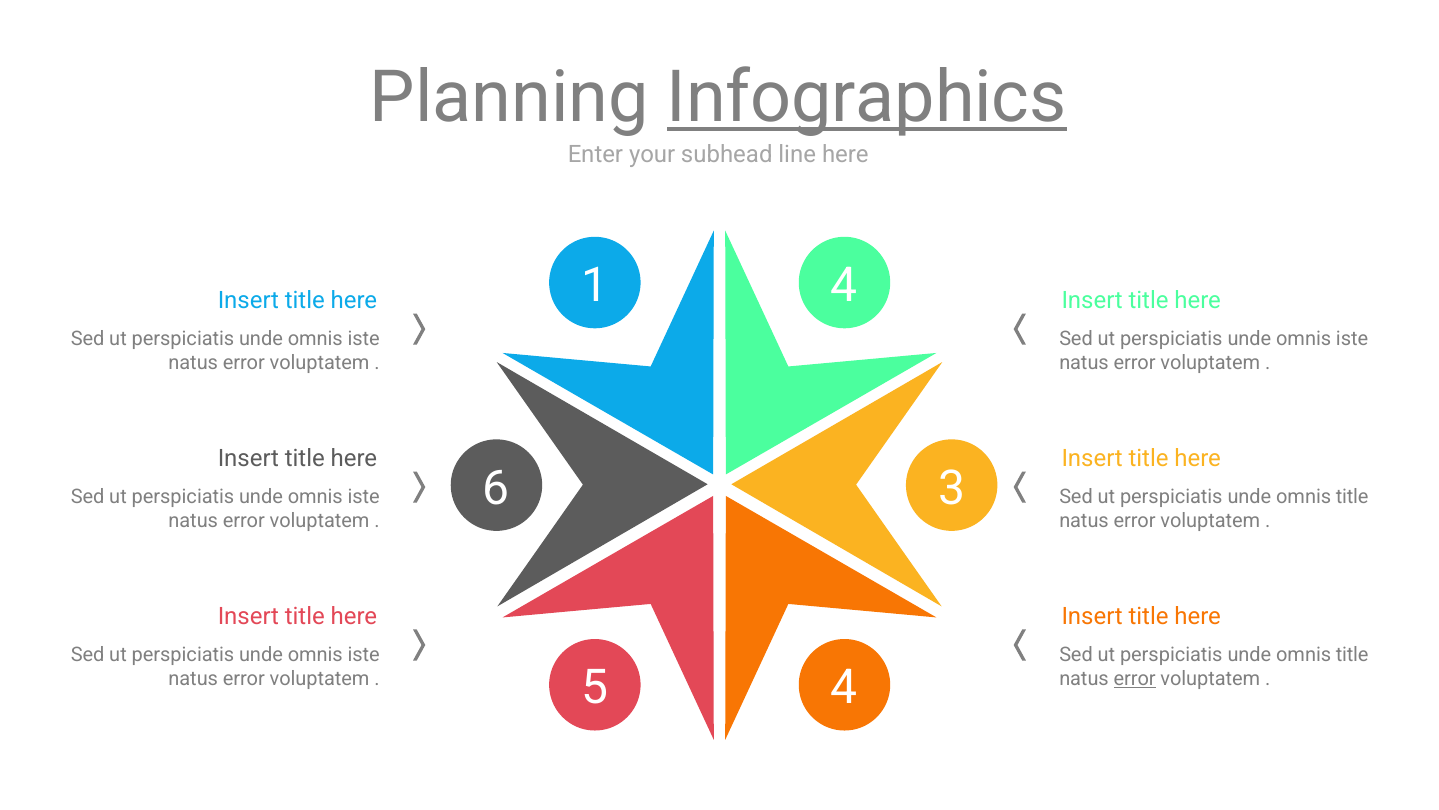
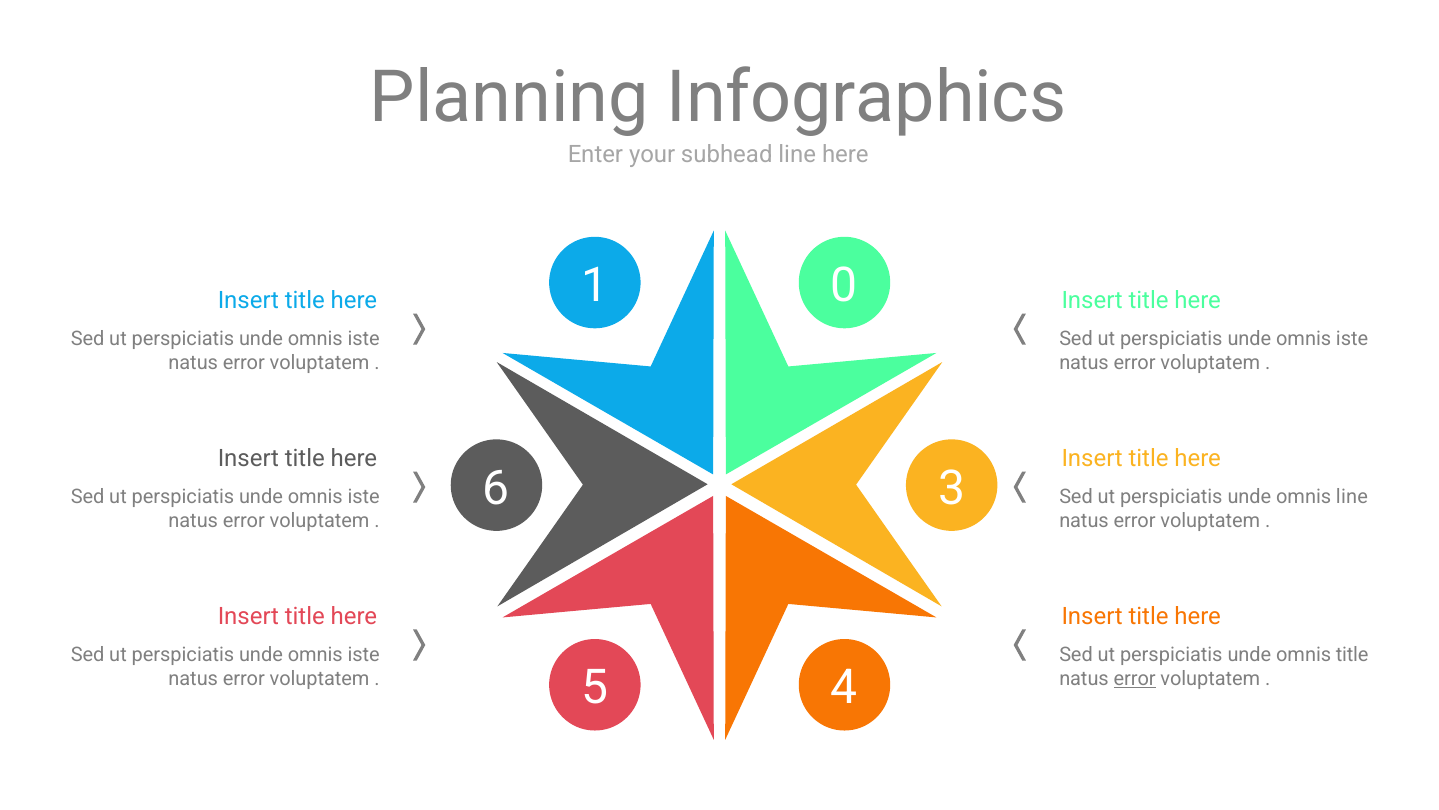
Infographics underline: present -> none (867, 98)
1 4: 4 -> 0 (844, 286)
title: title -> line (1352, 497)
